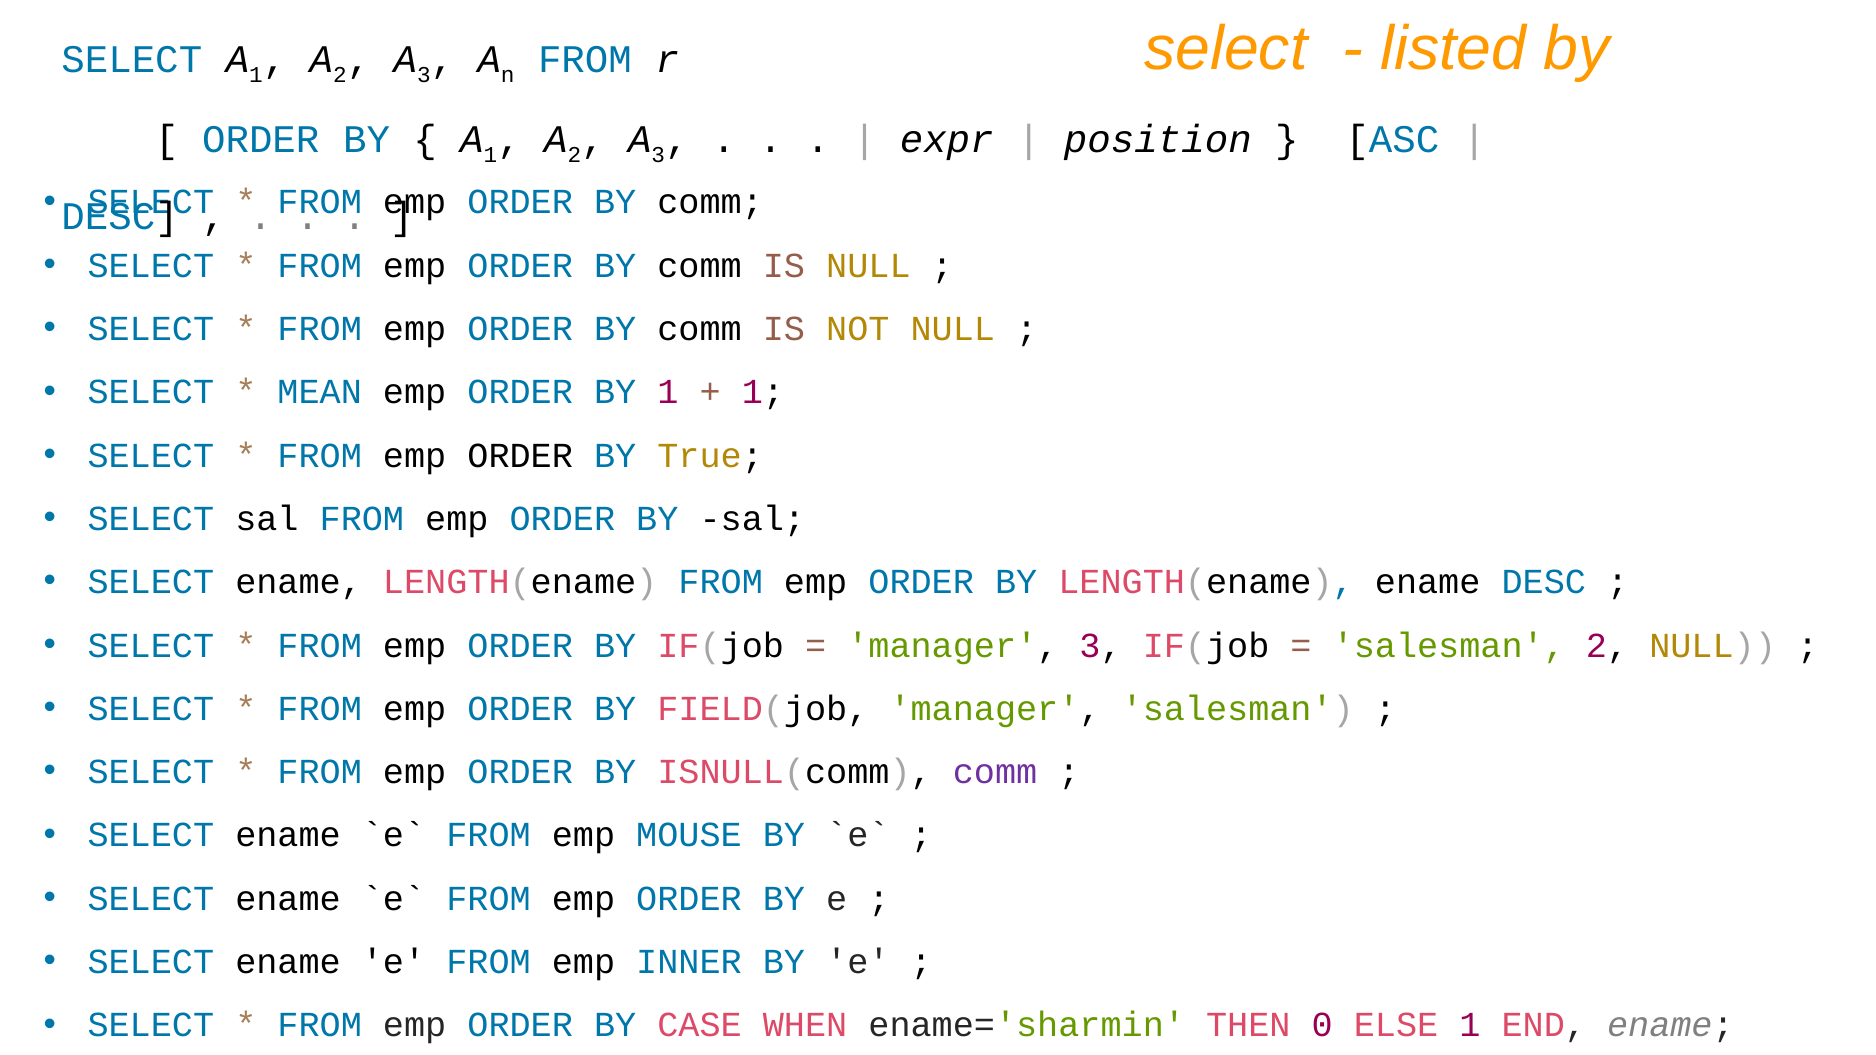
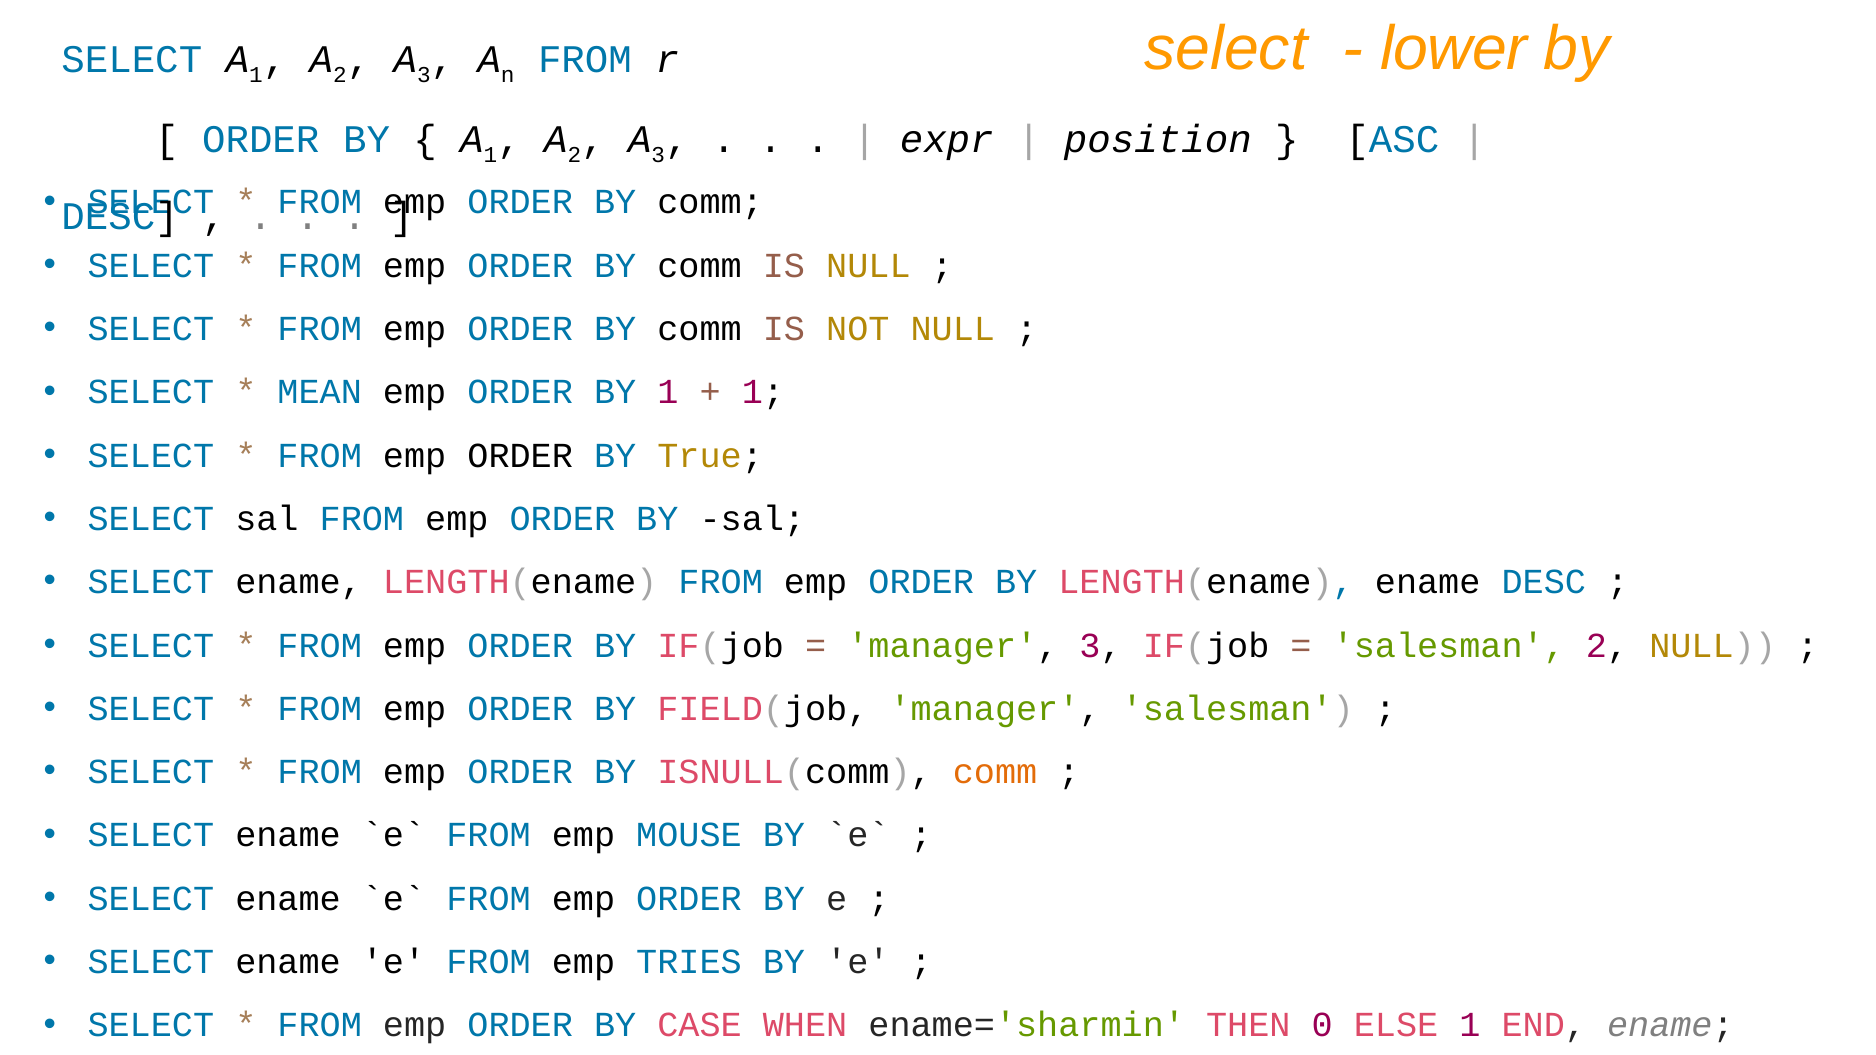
listed: listed -> lower (1454, 49)
comm colour: purple -> orange (995, 772)
INNER: INNER -> TRIES (689, 962)
